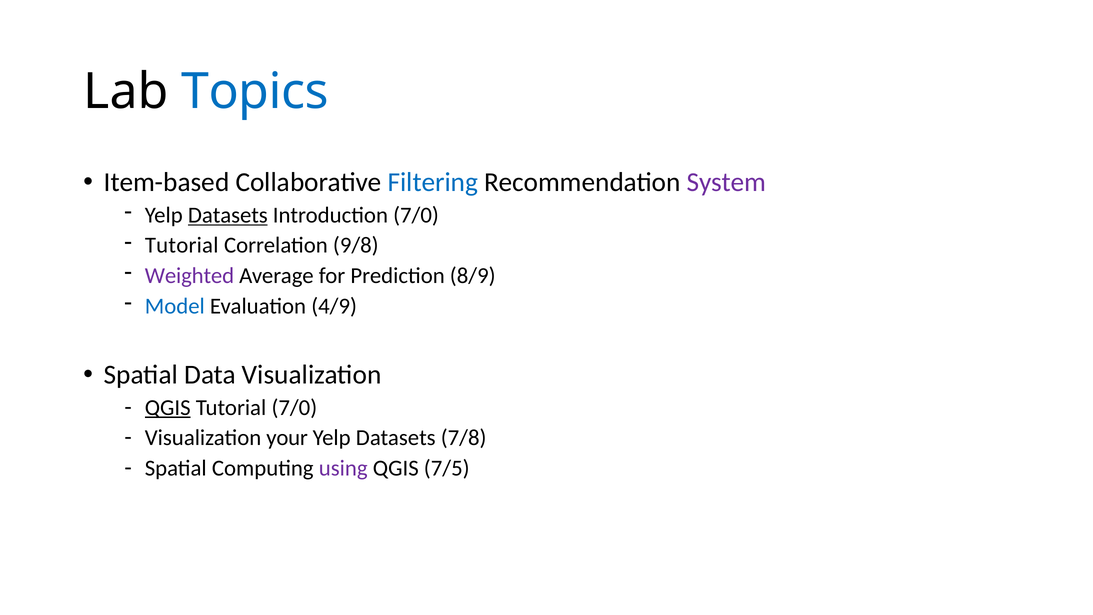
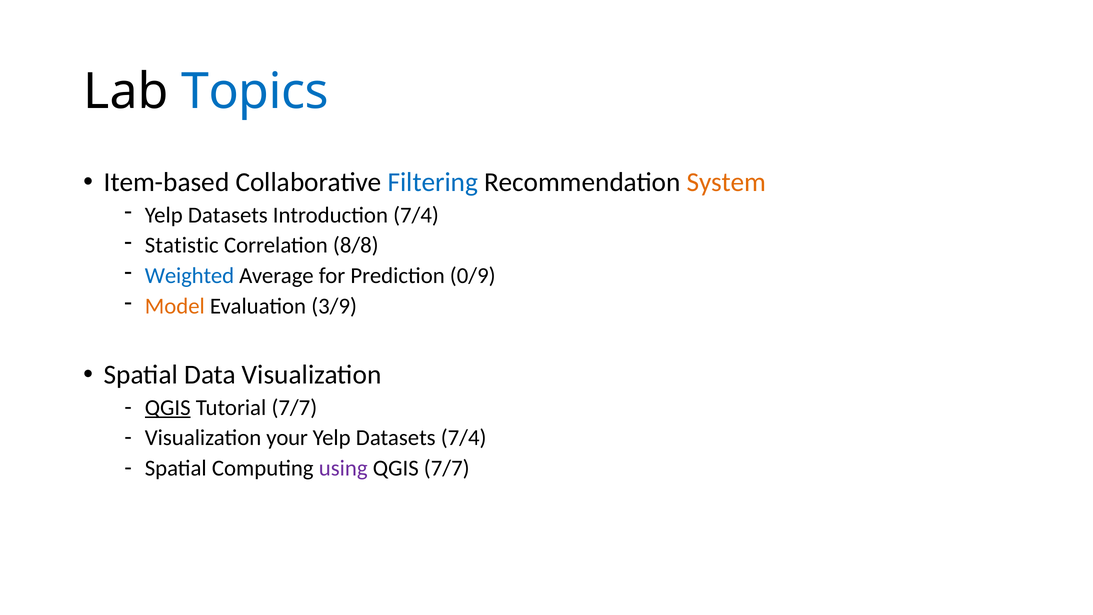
System colour: purple -> orange (726, 182)
Datasets underline: present -> none (228, 215)
Introduction 7/0: 7/0 -> 7/4 (416, 215)
Tutorial: Tutorial -> Statistic (182, 245)
9/8: 9/8 -> 8/8 (356, 245)
Weighted colour: purple -> blue (189, 276)
8/9: 8/9 -> 0/9 (473, 276)
Model colour: blue -> orange (175, 306)
4/9: 4/9 -> 3/9 (334, 306)
Tutorial 7/0: 7/0 -> 7/7 (294, 407)
Datasets 7/8: 7/8 -> 7/4 (464, 438)
QGIS 7/5: 7/5 -> 7/7 (447, 468)
